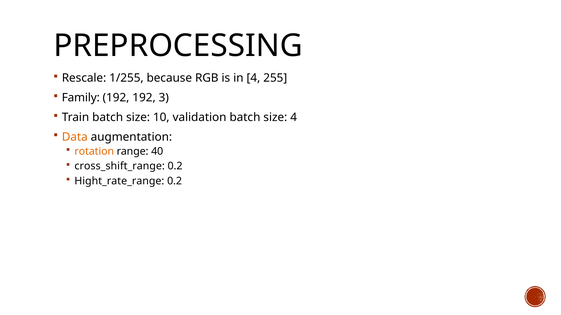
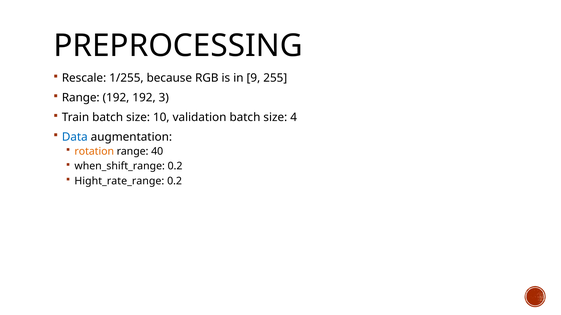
in 4: 4 -> 9 (253, 78)
Family: Family -> Range (81, 98)
Data colour: orange -> blue (75, 137)
cross_shift_range: cross_shift_range -> when_shift_range (120, 166)
